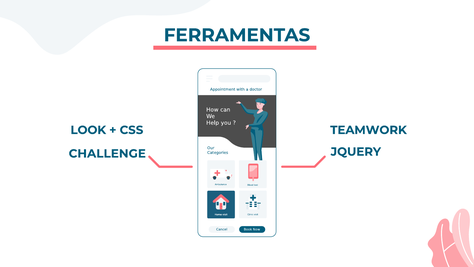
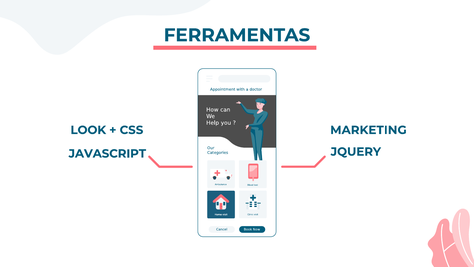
TEAMWORK: TEAMWORK -> MARKETING (368, 130)
CHALLENGE: CHALLENGE -> JAVASCRIPT (107, 153)
